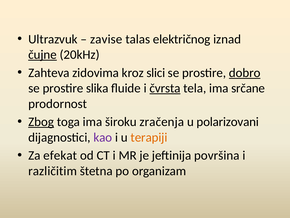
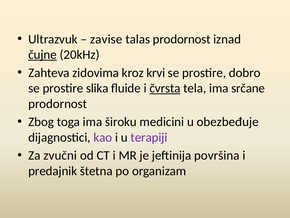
talas električnog: električnog -> prodornost (182, 39)
slici: slici -> krvi (156, 73)
dobro underline: present -> none (245, 73)
Zbog underline: present -> none (41, 122)
zračenja: zračenja -> medicini (162, 122)
polarizovani: polarizovani -> obezbeđuje (228, 122)
terapiji colour: orange -> purple (149, 137)
efekat: efekat -> zvučni (60, 155)
različitim: različitim -> predajnik (53, 171)
